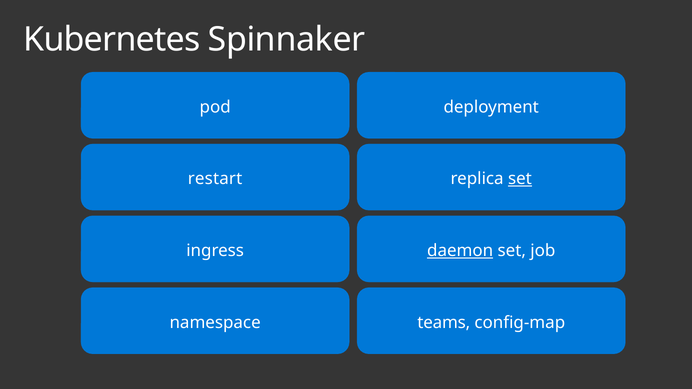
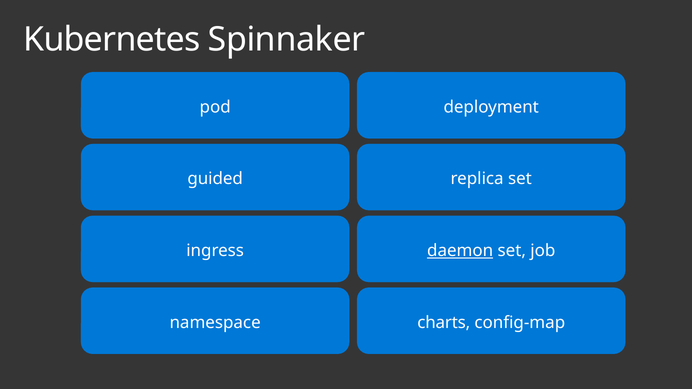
restart: restart -> guided (215, 179)
set underline: present -> none (520, 179)
teams: teams -> charts (444, 323)
